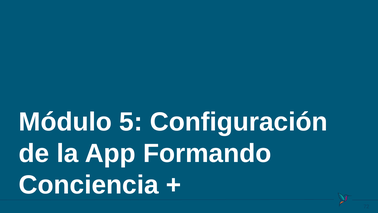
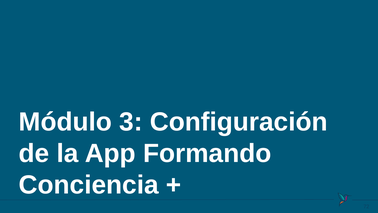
5: 5 -> 3 (131, 122)
